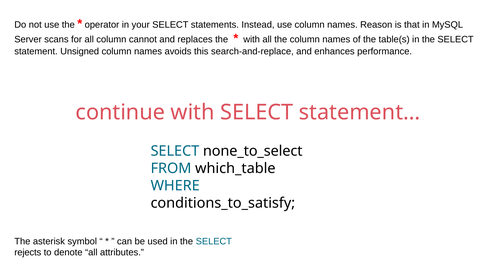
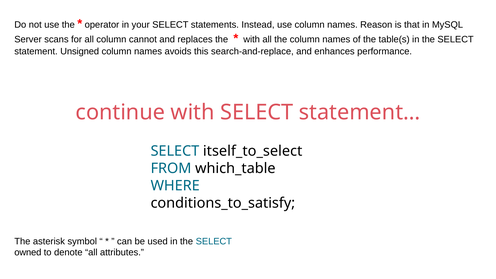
none_to_select: none_to_select -> itself_to_select (253, 151)
rejects: rejects -> owned (28, 252)
